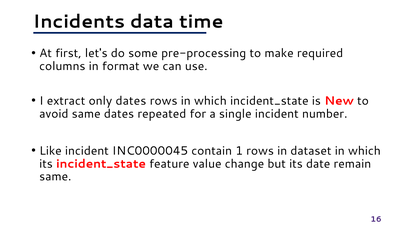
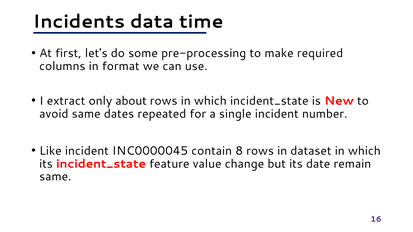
only dates: dates -> about (131, 101)
1: 1 -> 8 (239, 151)
